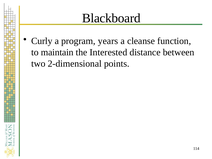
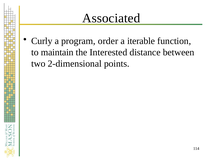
Blackboard: Blackboard -> Associated (111, 18)
years: years -> order (108, 41)
cleanse: cleanse -> iterable (141, 41)
